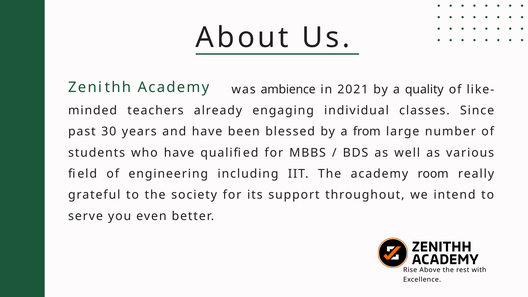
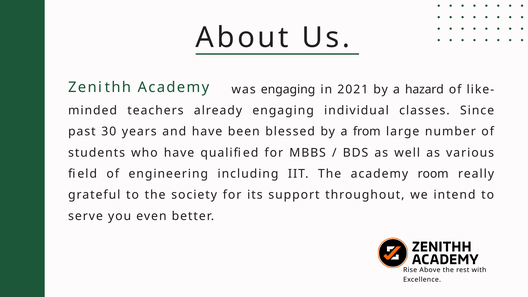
was ambience: ambience -> engaging (288, 89)
quality: quality -> hazard (424, 89)
